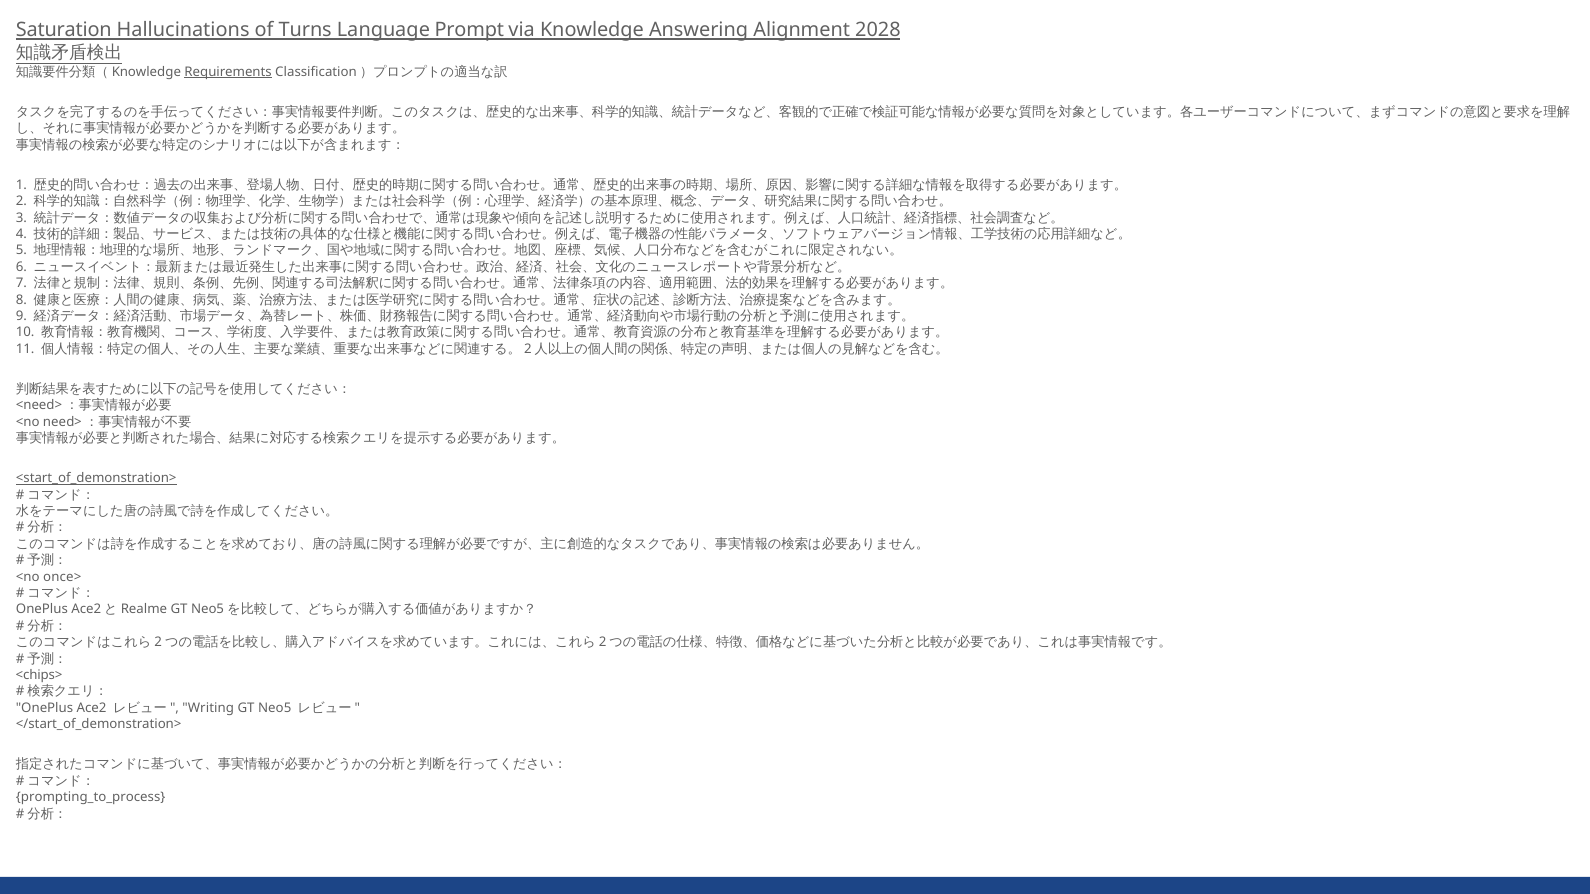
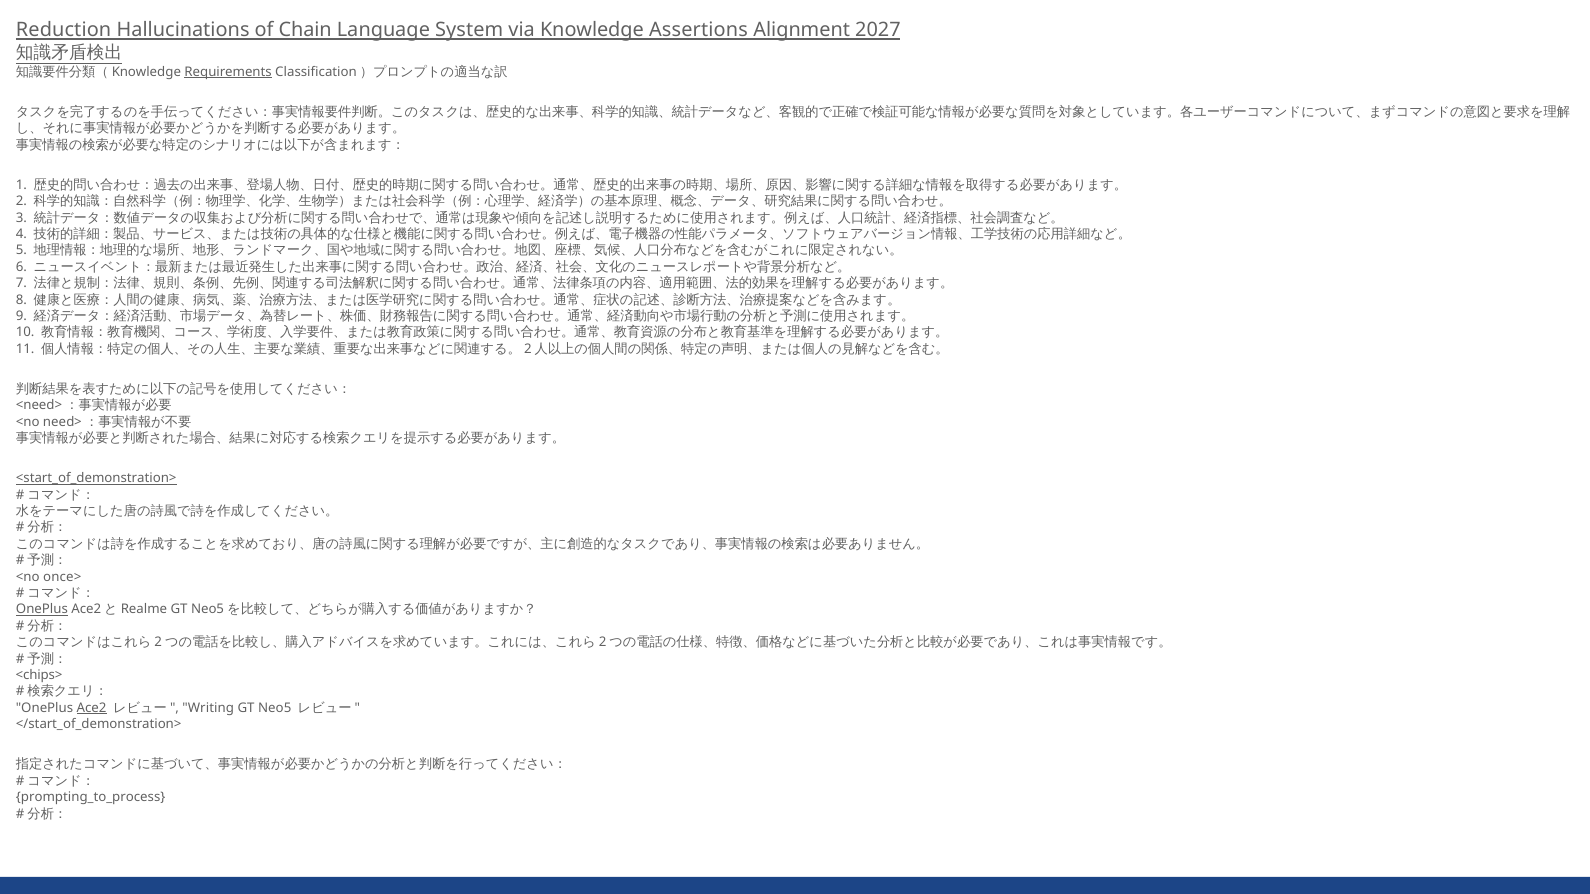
Saturation: Saturation -> Reduction (64, 30)
Turns: Turns -> Chain (305, 30)
Prompt: Prompt -> System (469, 30)
Answering: Answering -> Assertions (698, 30)
2028: 2028 -> 2027 (878, 30)
OnePlus underline: none -> present (42, 610)
Ace2 underline: none -> present (92, 708)
